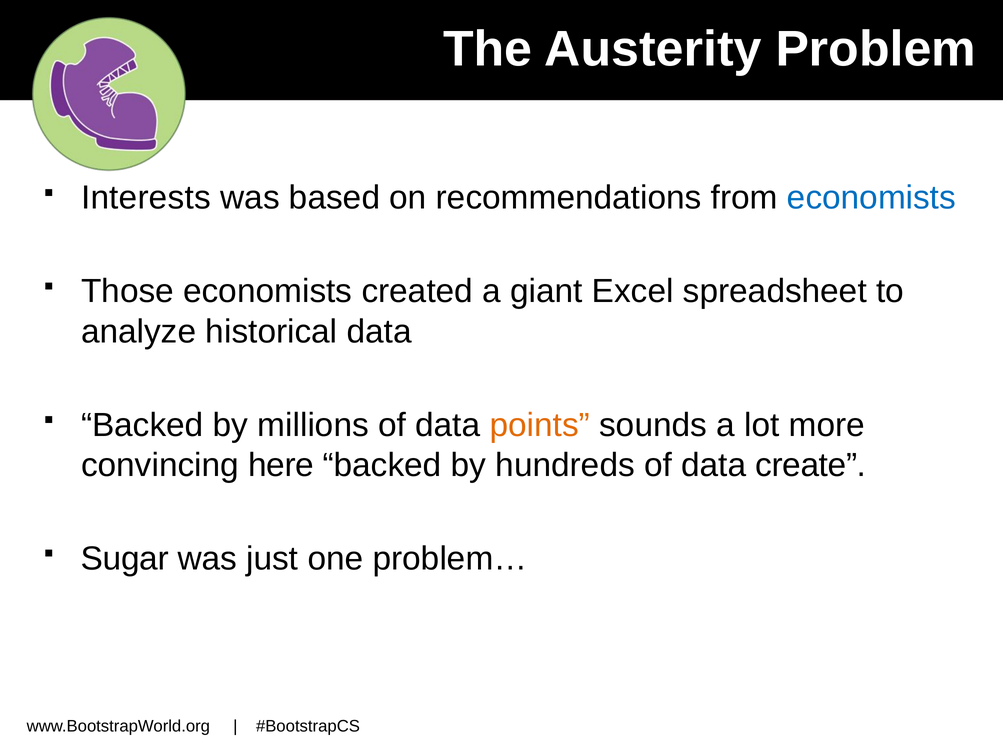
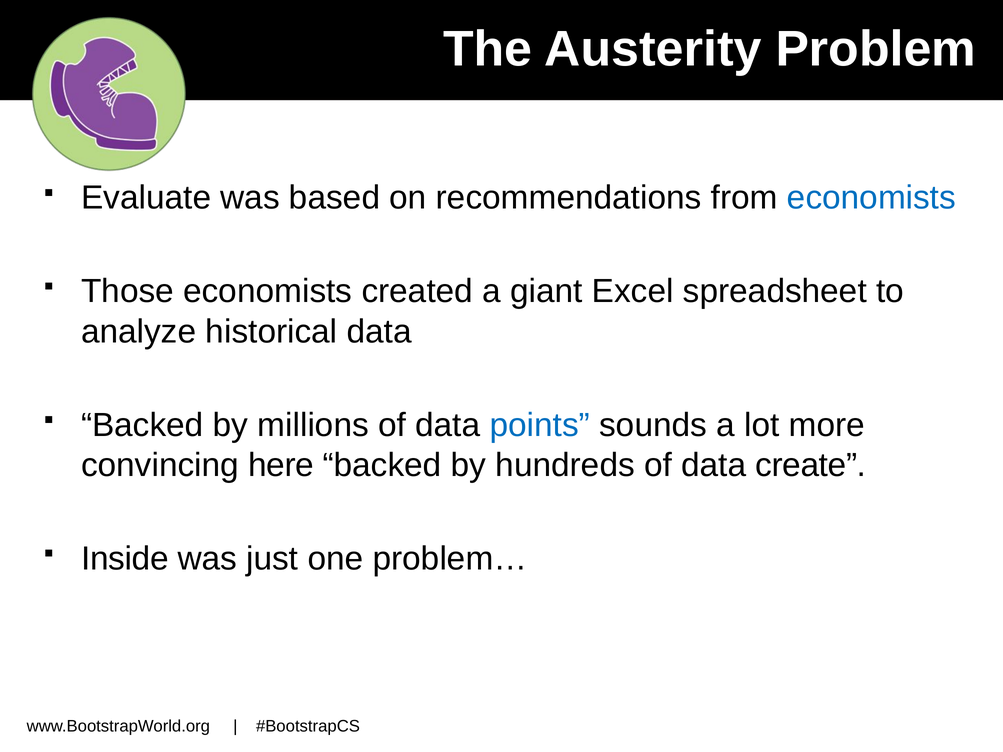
Interests: Interests -> Evaluate (146, 198)
points colour: orange -> blue (540, 425)
Sugar: Sugar -> Inside (125, 559)
